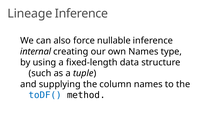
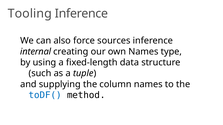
Lineage: Lineage -> Tooling (30, 14)
nullable: nullable -> sources (114, 41)
